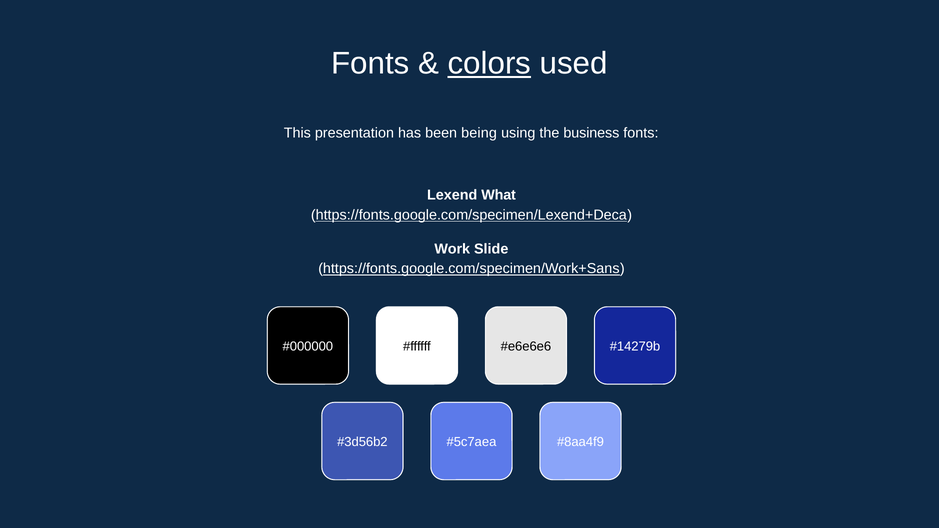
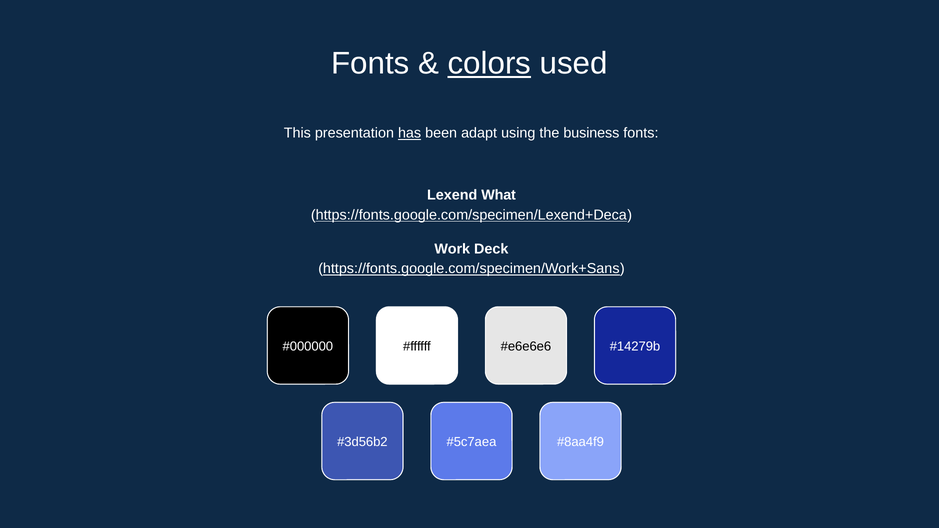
has underline: none -> present (410, 133)
being: being -> adapt (479, 133)
Slide: Slide -> Deck (491, 249)
